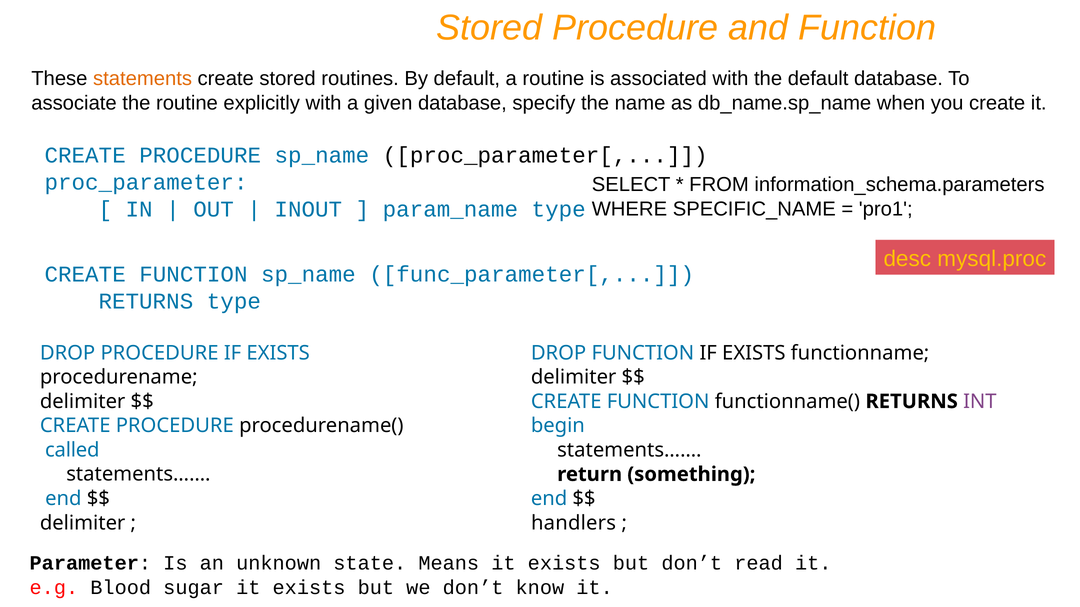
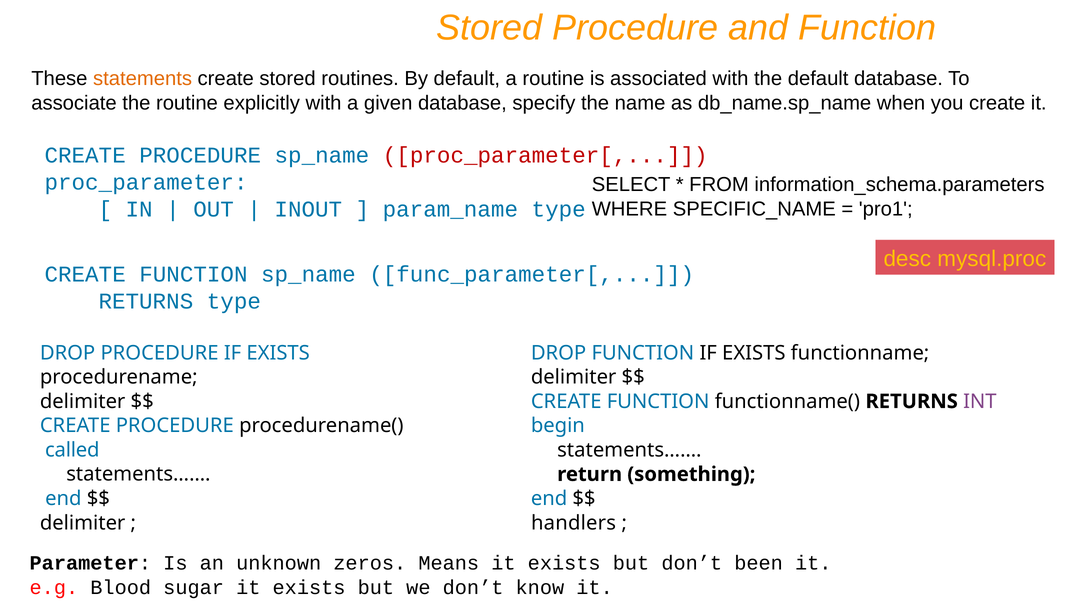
proc_parameter[ colour: black -> red (545, 156)
state: state -> zeros (370, 564)
read: read -> been (759, 564)
